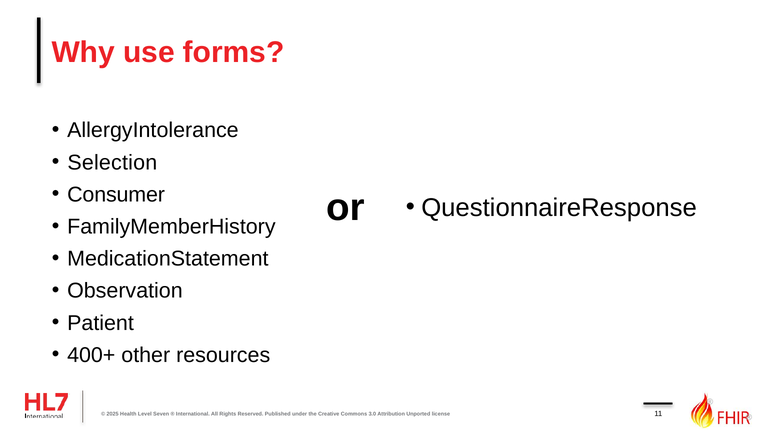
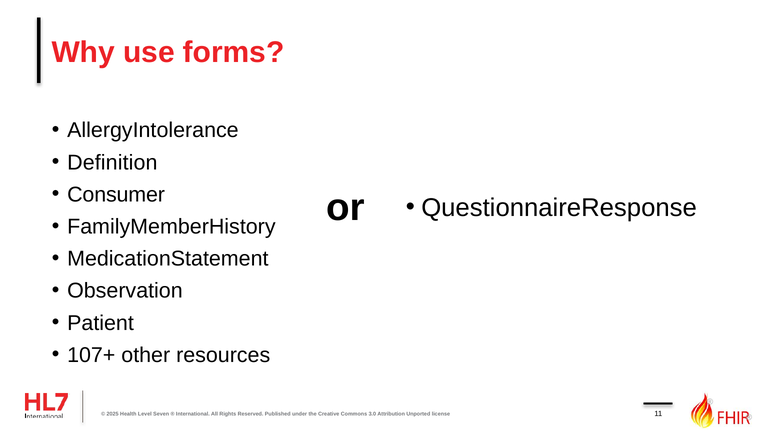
Selection: Selection -> Definition (112, 163)
400+: 400+ -> 107+ (91, 356)
